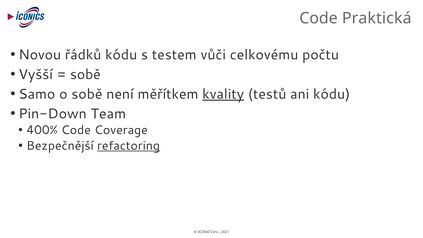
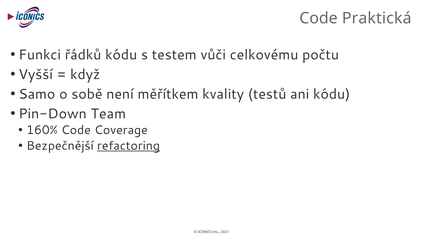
Novou: Novou -> Funkci (40, 55)
sobě: sobě -> když (85, 74)
kvality underline: present -> none (223, 94)
400%: 400% -> 160% (42, 130)
